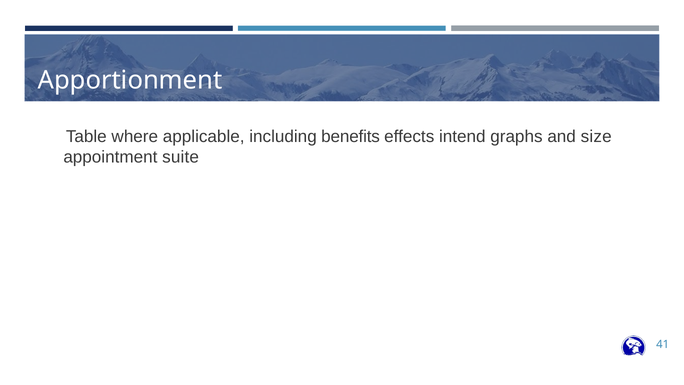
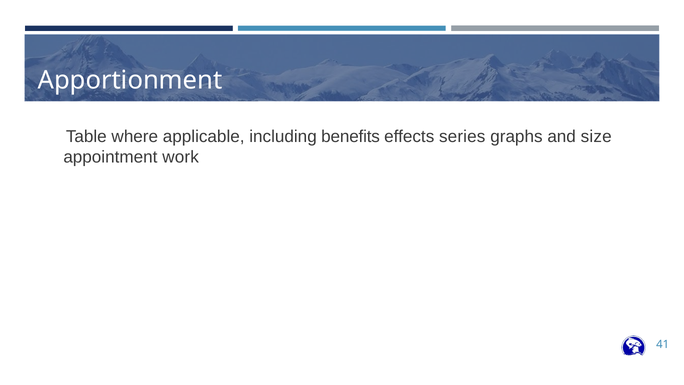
intend: intend -> series (462, 136)
suite: suite -> work (181, 157)
